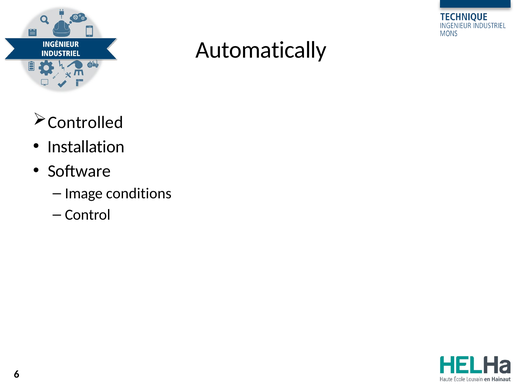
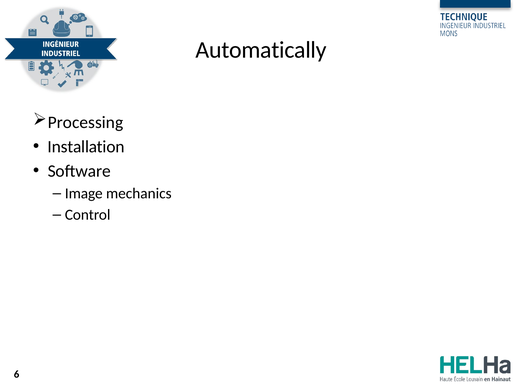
Controlled: Controlled -> Processing (86, 122)
conditions: conditions -> mechanics (139, 193)
